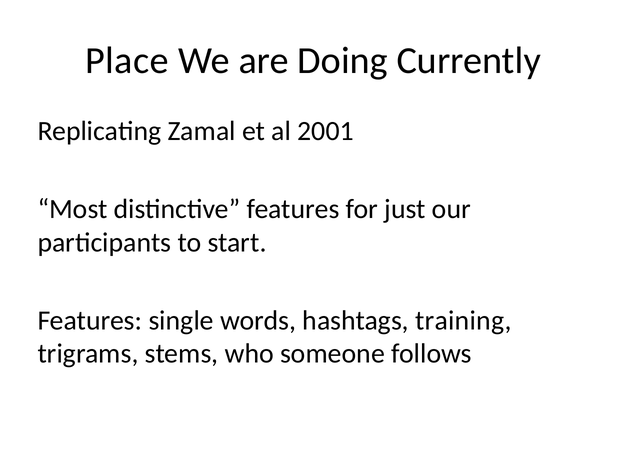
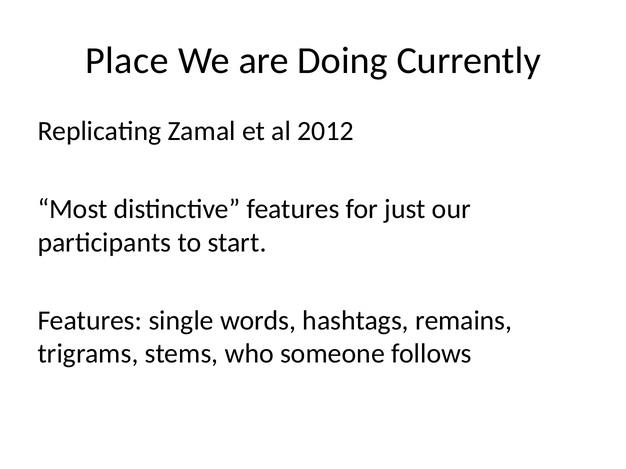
2001: 2001 -> 2012 (326, 131)
training: training -> remains (464, 321)
